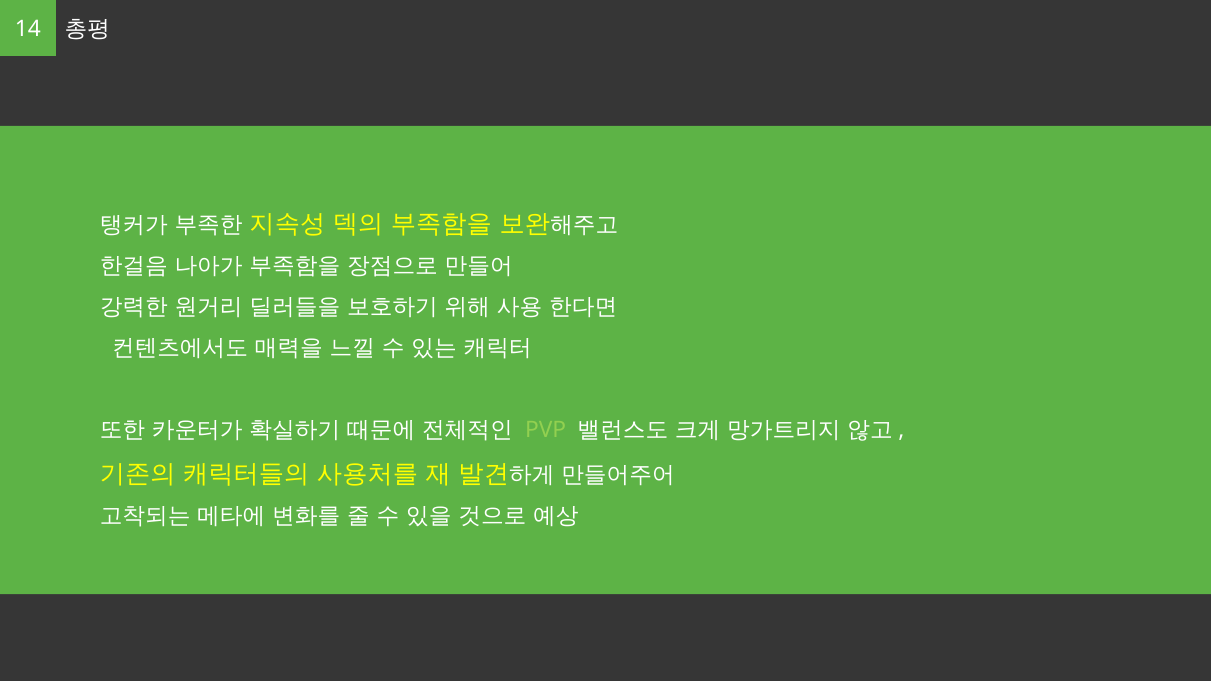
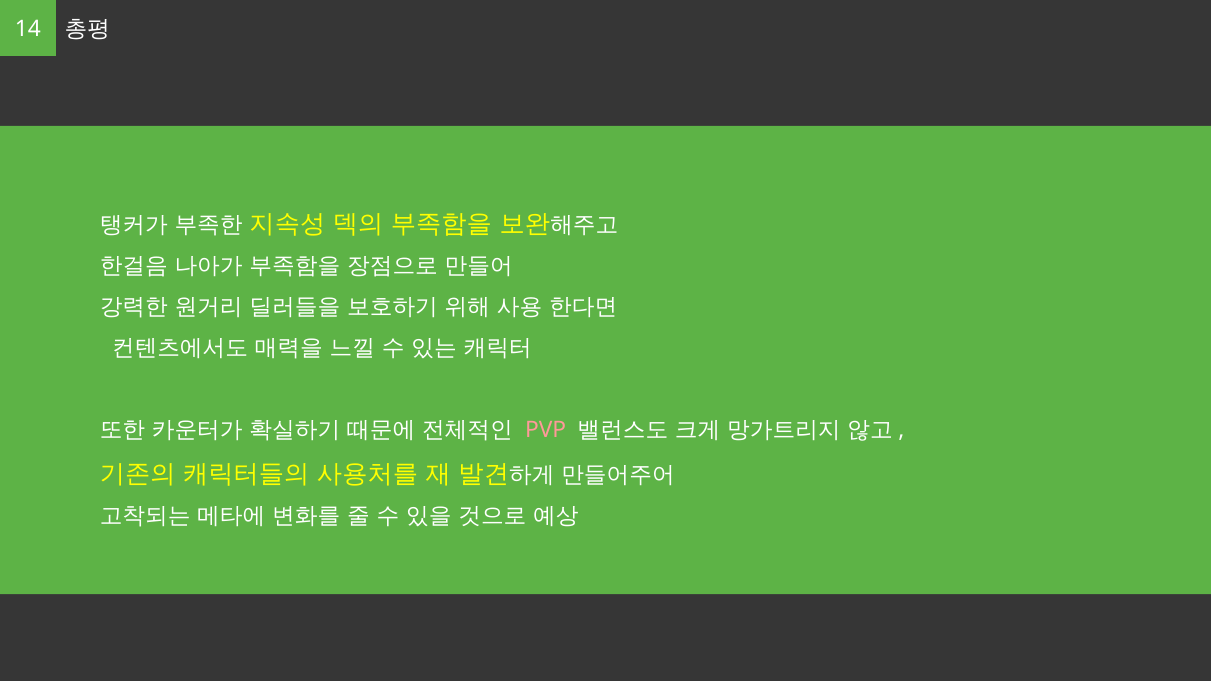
PVP colour: light green -> pink (546, 430)
